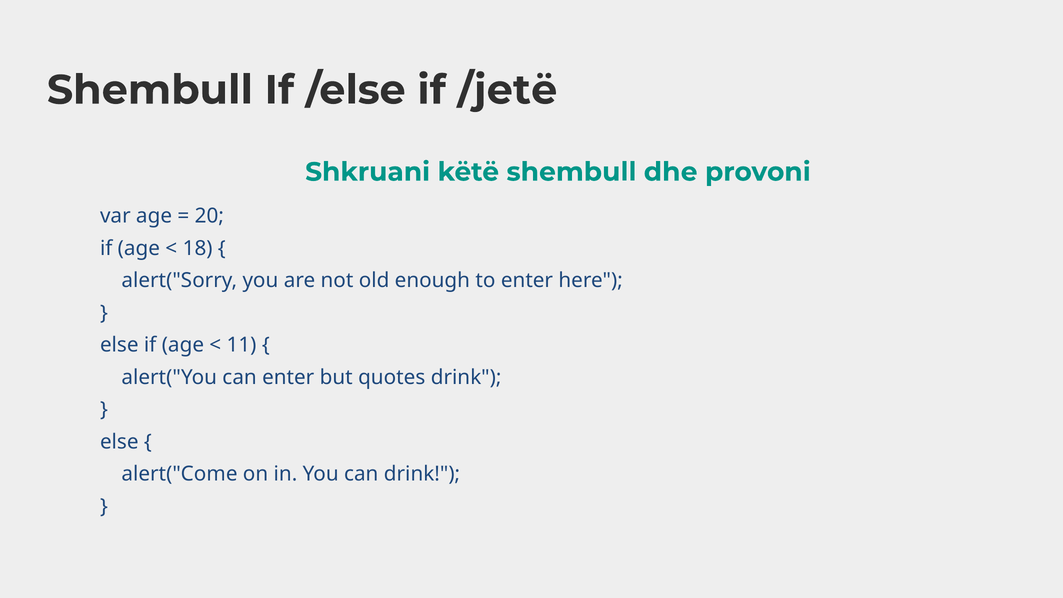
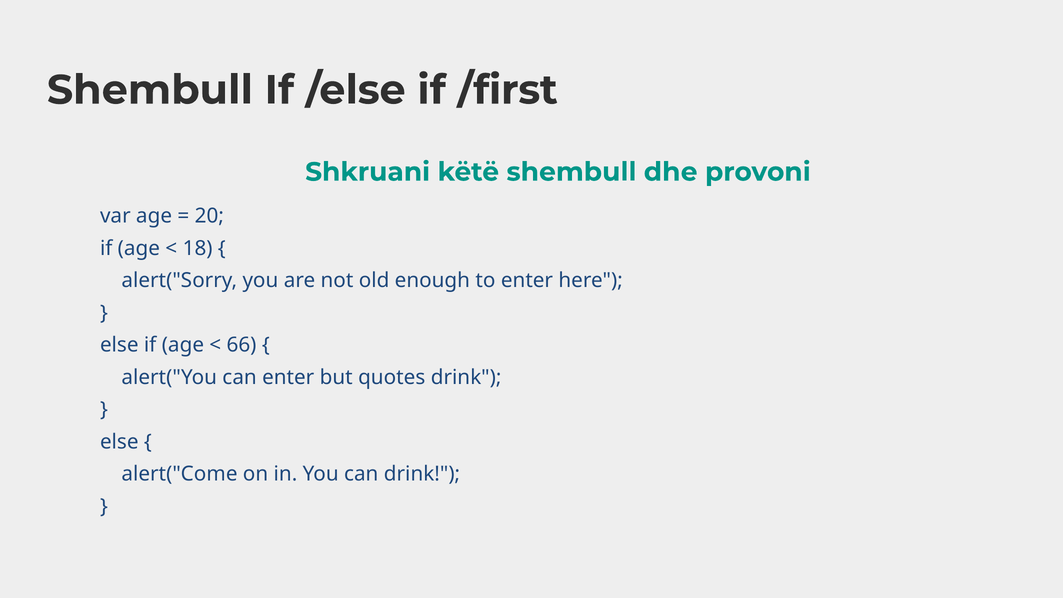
/jetë: /jetë -> /first (508, 90)
11: 11 -> 66 (241, 345)
